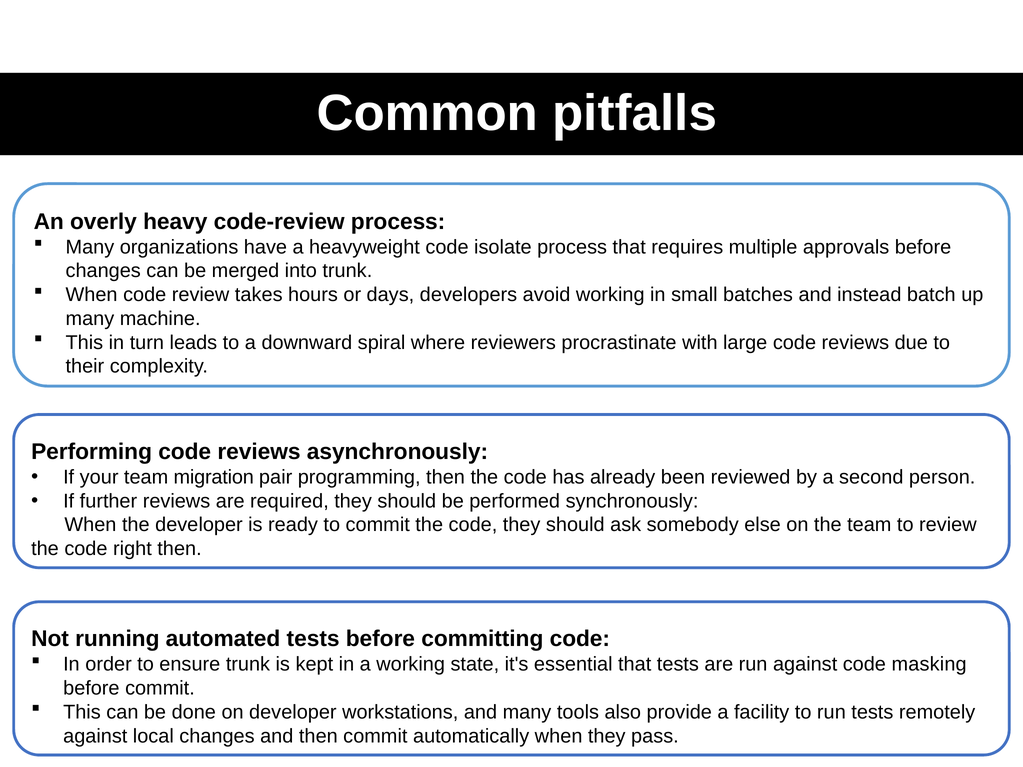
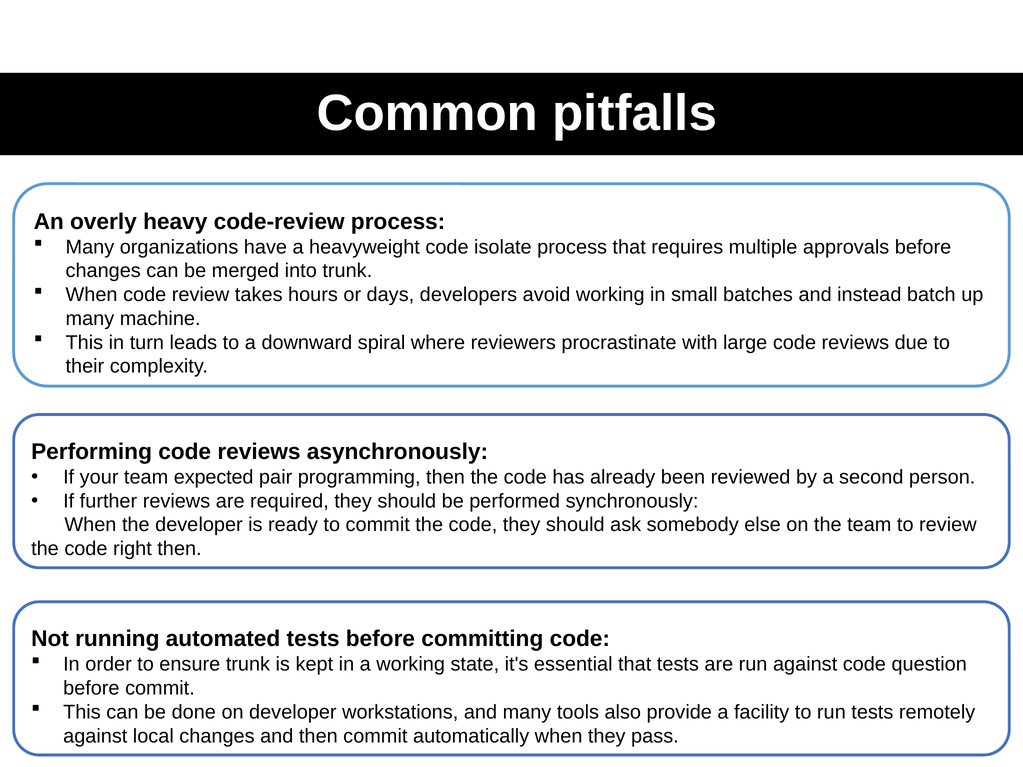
migration: migration -> expected (214, 477)
masking: masking -> question (929, 665)
